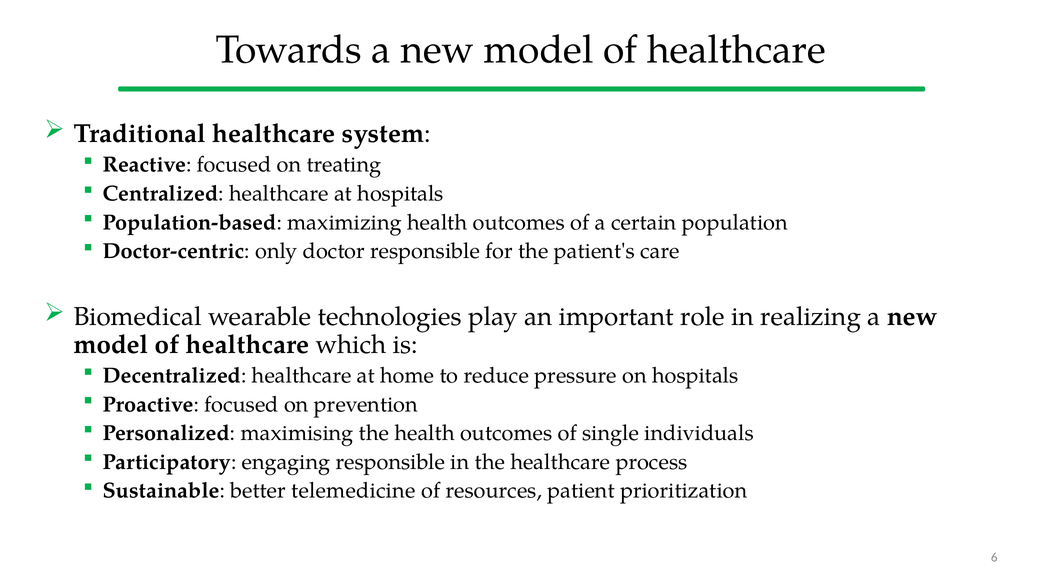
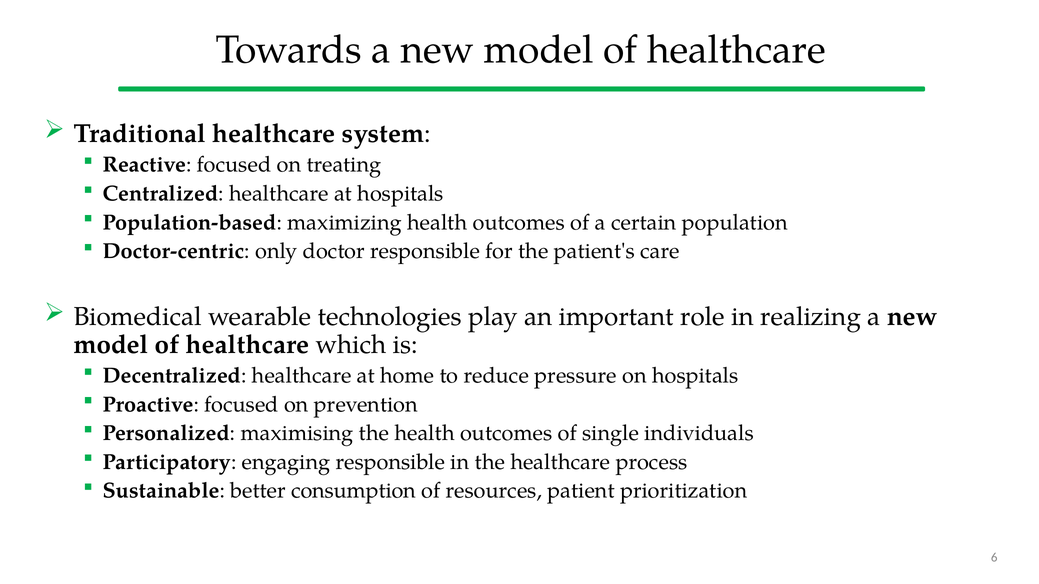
telemedicine: telemedicine -> consumption (354, 491)
